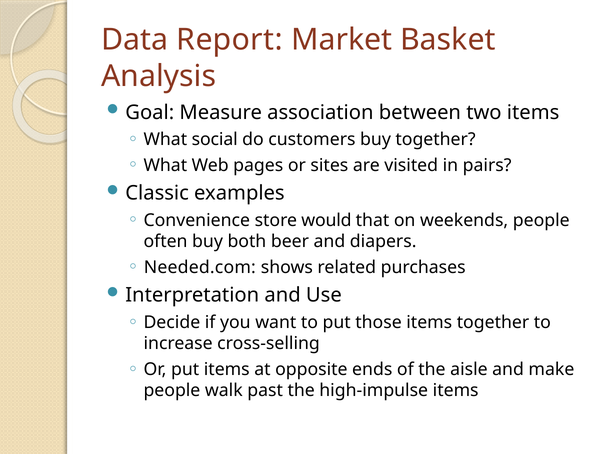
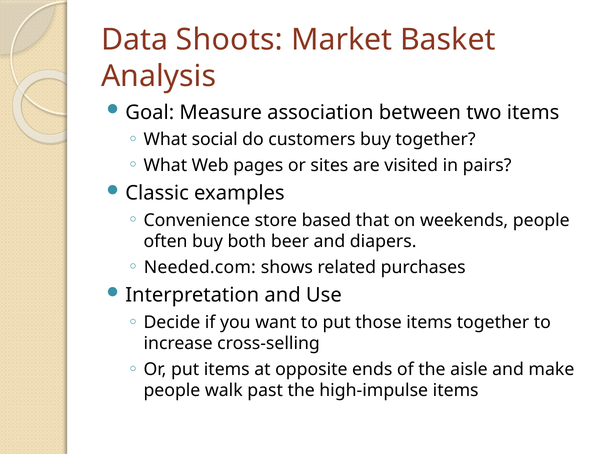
Report: Report -> Shoots (230, 40)
would: would -> based (326, 221)
